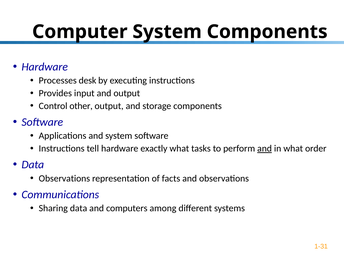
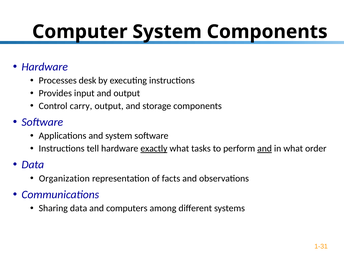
other: other -> carry (81, 106)
exactly underline: none -> present (154, 149)
Observations: Observations -> Organization (64, 178)
